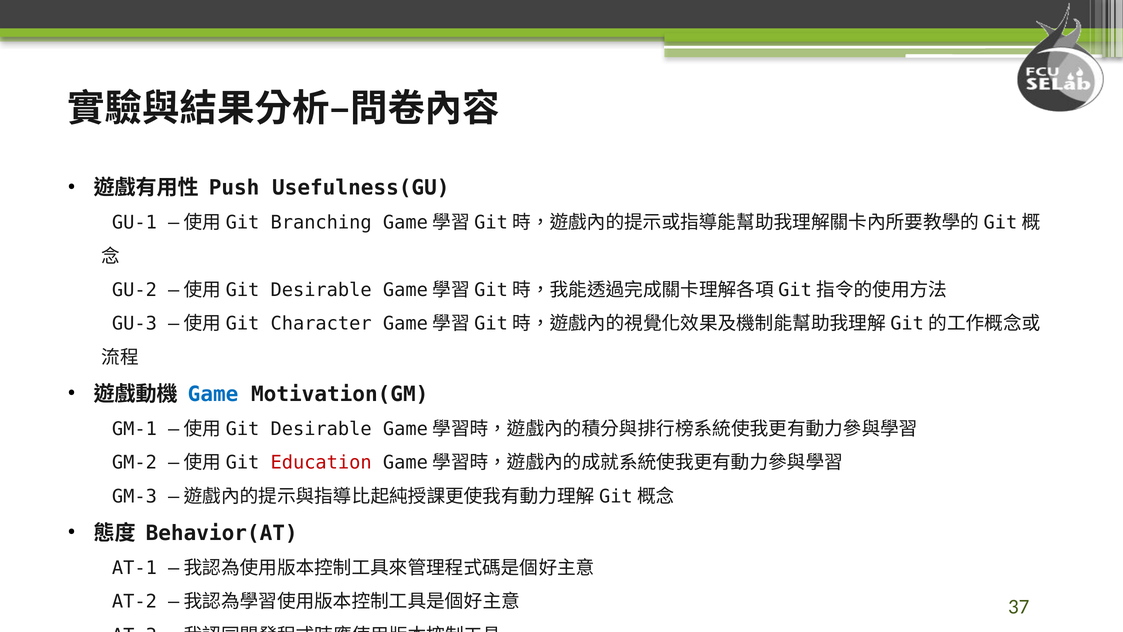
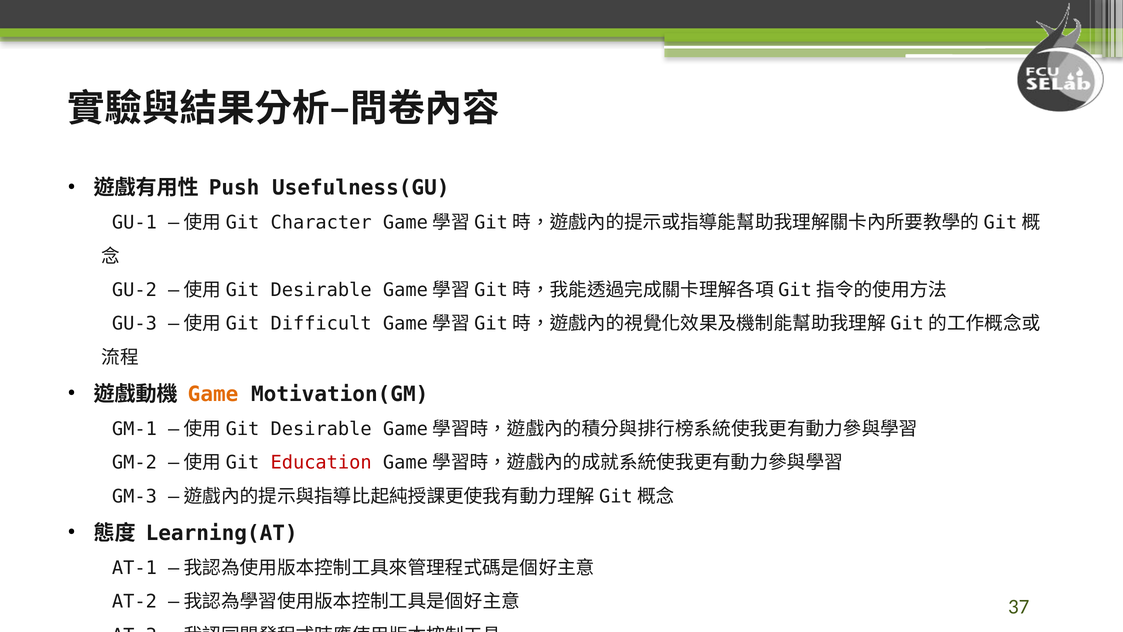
Branching: Branching -> Character (321, 223)
Character: Character -> Difficult (321, 324)
Game colour: blue -> orange (213, 394)
Behavior(AT: Behavior(AT -> Learning(AT (222, 533)
